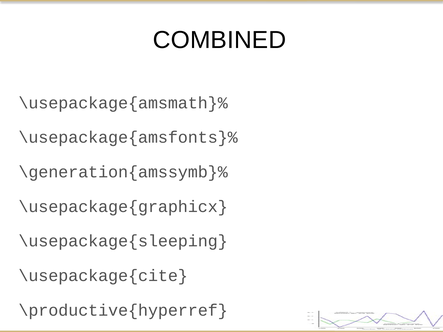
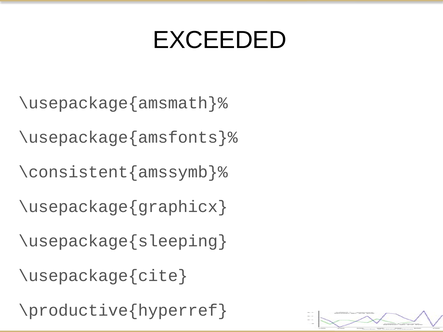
COMBINED: COMBINED -> EXCEEDED (220, 40)
\generation{amssymb}%: \generation{amssymb}% -> \consistent{amssymb}% (123, 172)
